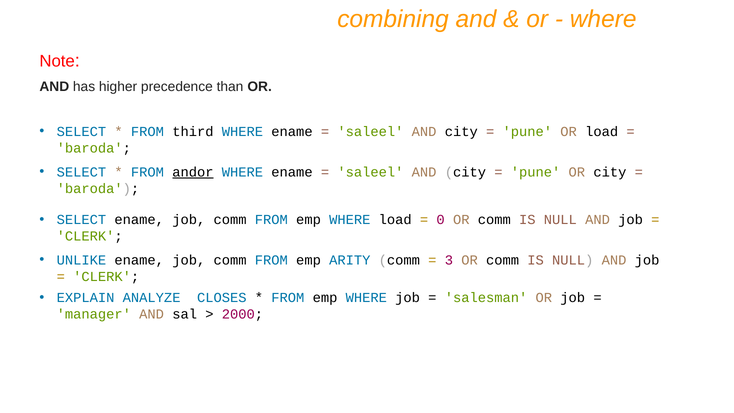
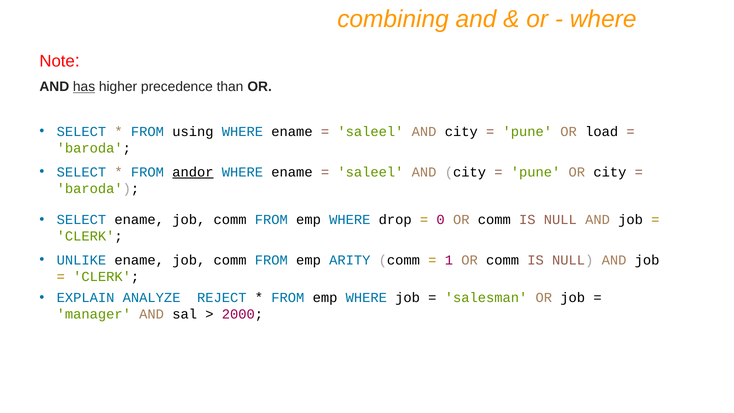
has underline: none -> present (84, 87)
third: third -> using (193, 132)
WHERE load: load -> drop (395, 220)
3: 3 -> 1 (449, 260)
CLOSES: CLOSES -> REJECT (222, 298)
